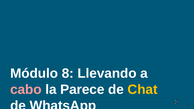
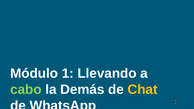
8: 8 -> 1 (68, 73)
cabo colour: pink -> light green (26, 90)
Parece: Parece -> Demás (82, 90)
